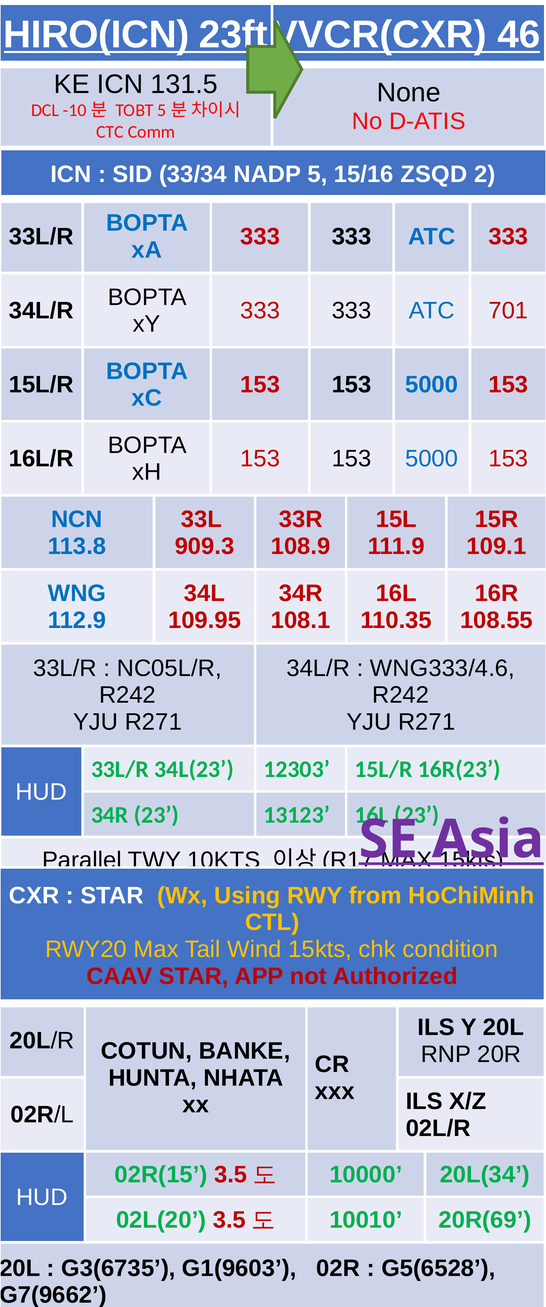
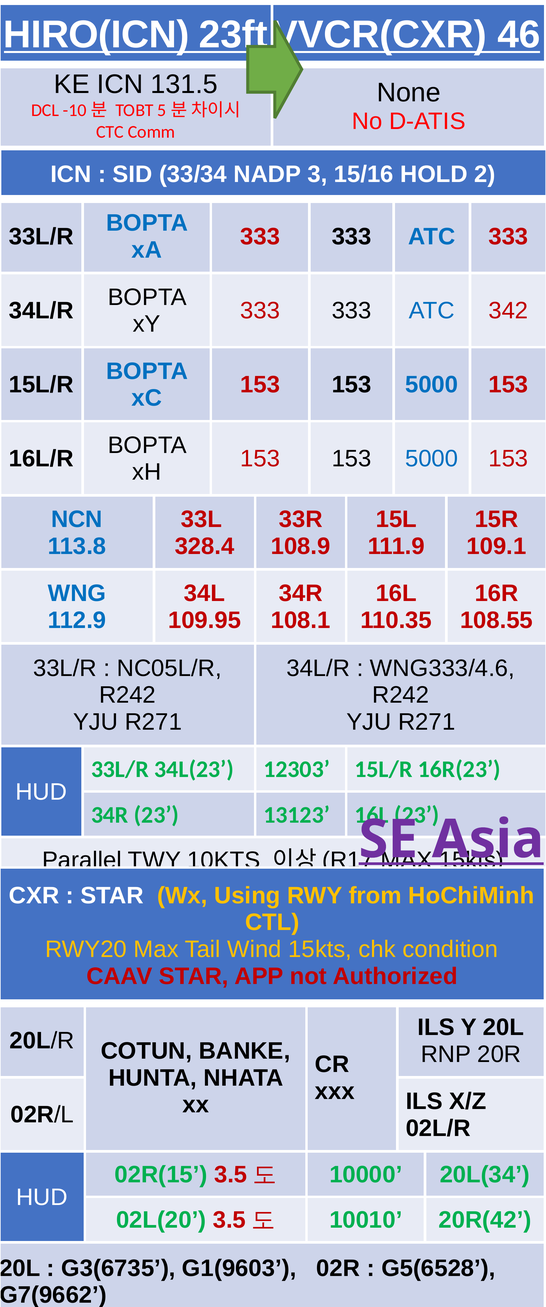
NADP 5: 5 -> 3 (317, 174)
ZSQD: ZSQD -> HOLD (434, 174)
701: 701 -> 342 (508, 310)
909.3: 909.3 -> 328.4 (204, 546)
20R(69: 20R(69 -> 20R(42 (485, 1220)
